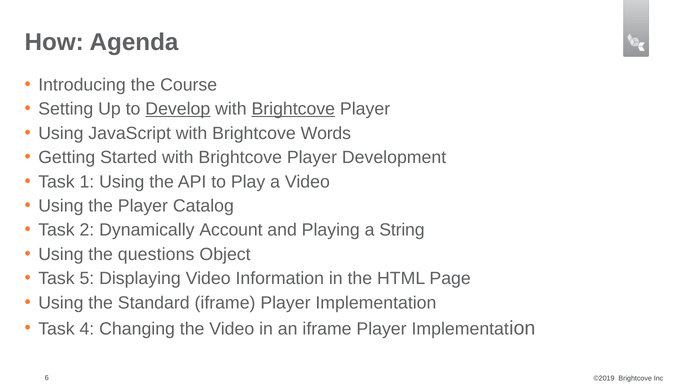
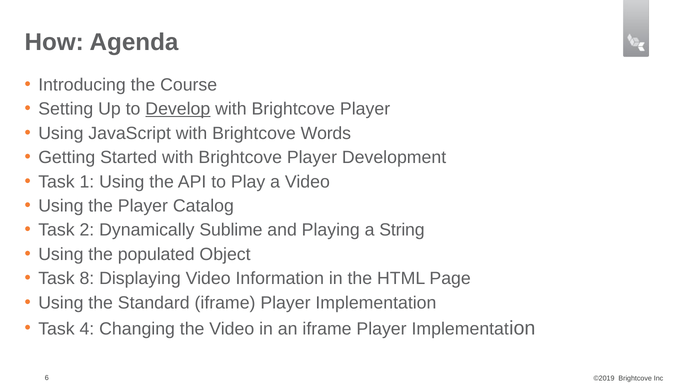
Brightcove underline: present -> none (293, 109)
Account: Account -> Sublime (231, 230)
questions: questions -> populated (156, 255)
5: 5 -> 8 (87, 279)
